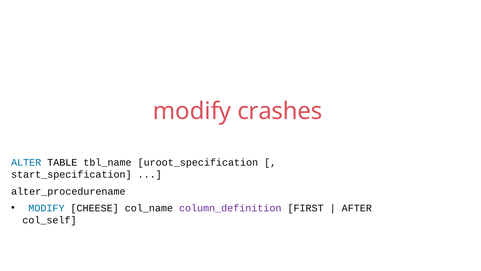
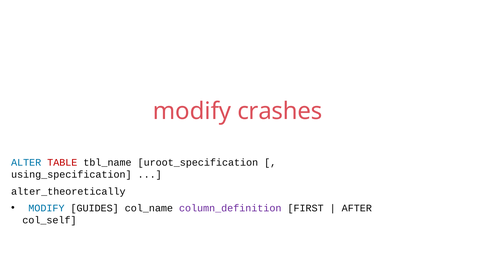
TABLE colour: black -> red (62, 162)
start_specification: start_specification -> using_specification (71, 174)
alter_procedurename: alter_procedurename -> alter_theoretically (68, 191)
CHEESE: CHEESE -> GUIDES (95, 208)
